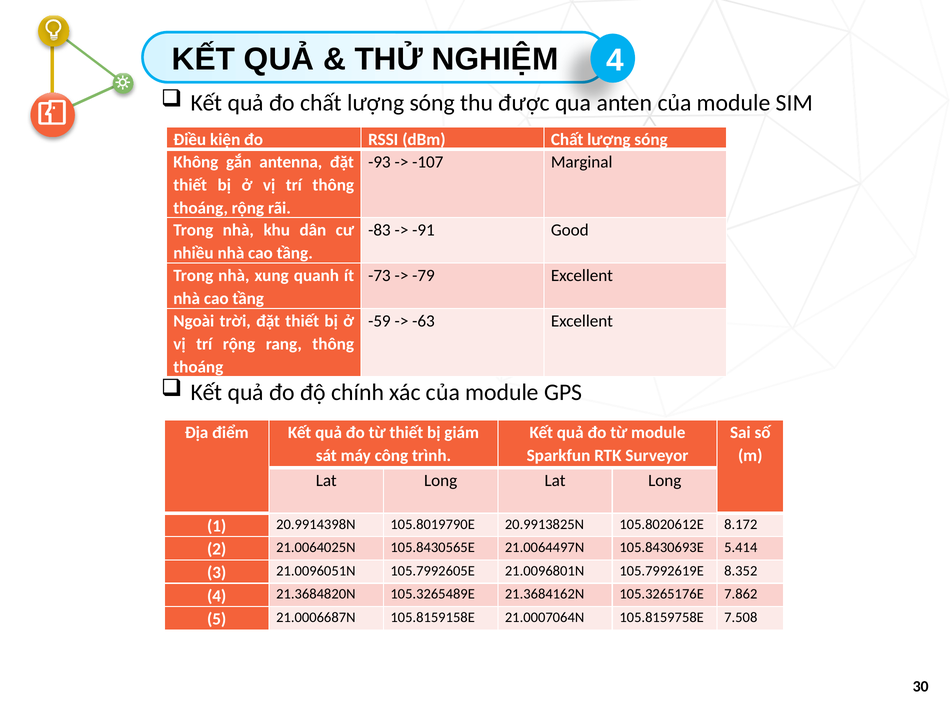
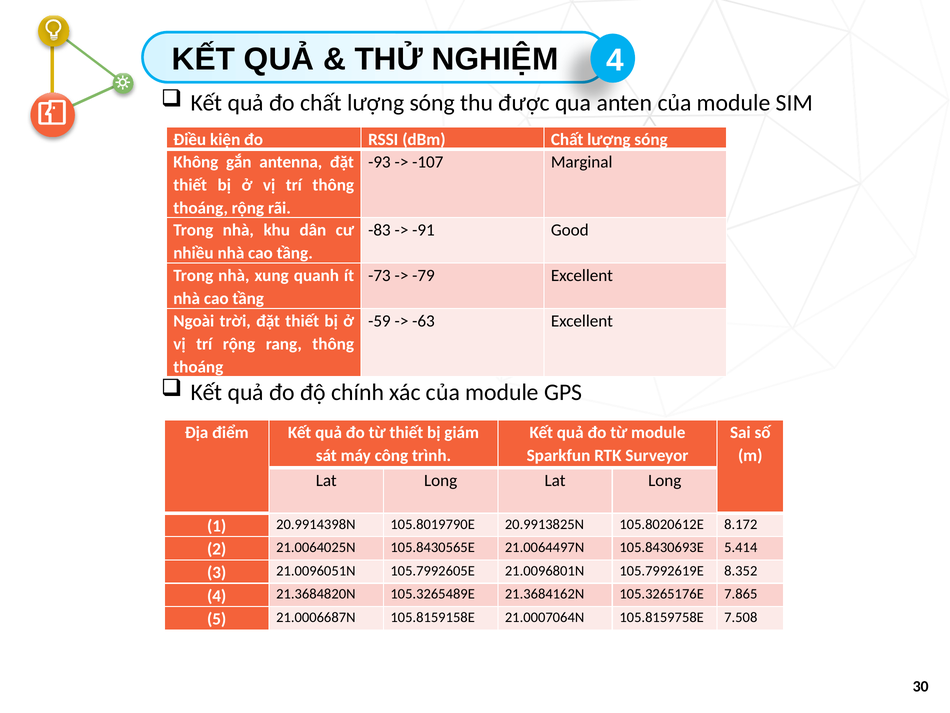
7.862: 7.862 -> 7.865 (741, 594)
